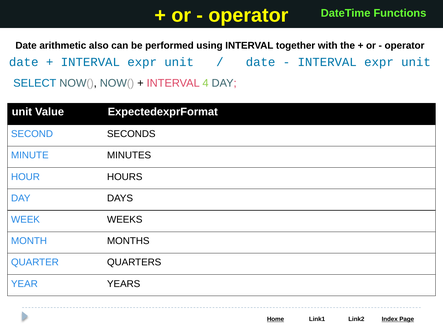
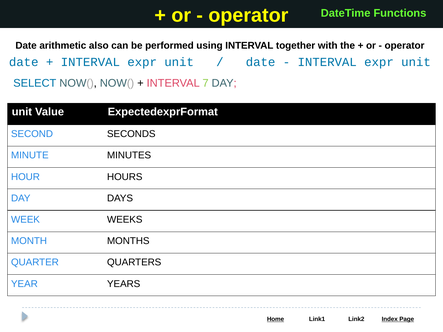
4: 4 -> 7 (206, 83)
